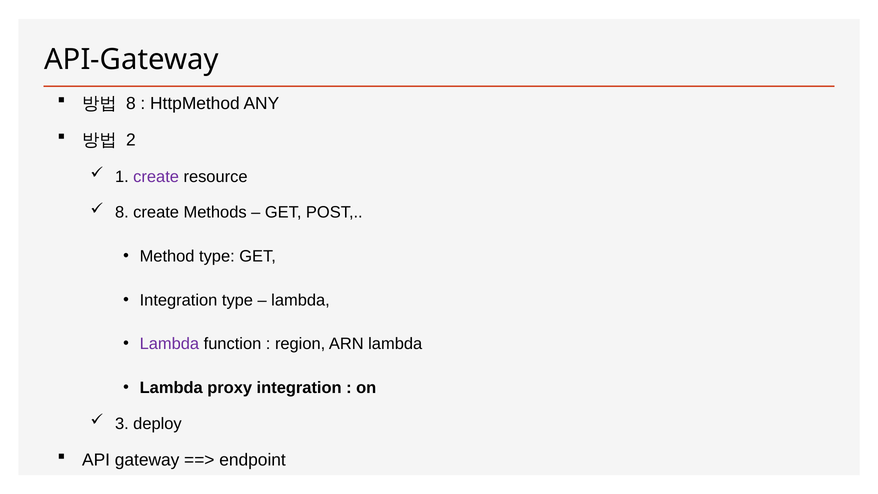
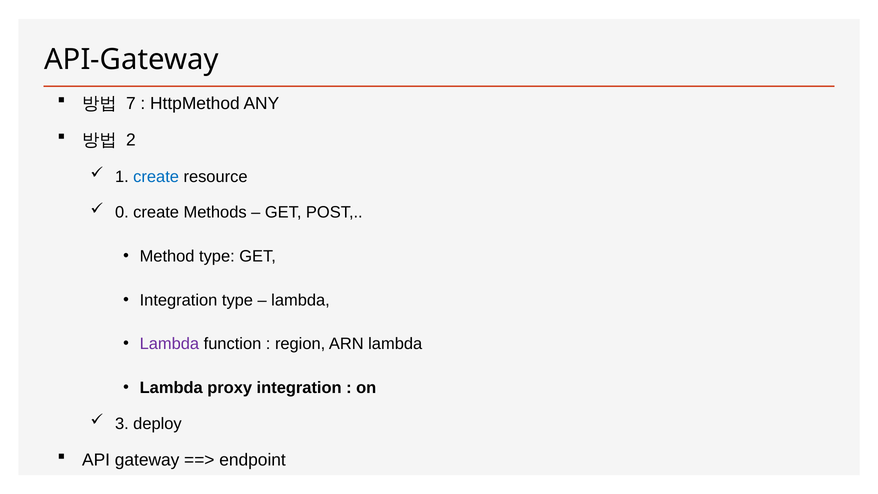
8: 8 -> 7 (131, 103)
create colour: purple -> blue (156, 177)
8: 8 -> 0 (122, 212)
